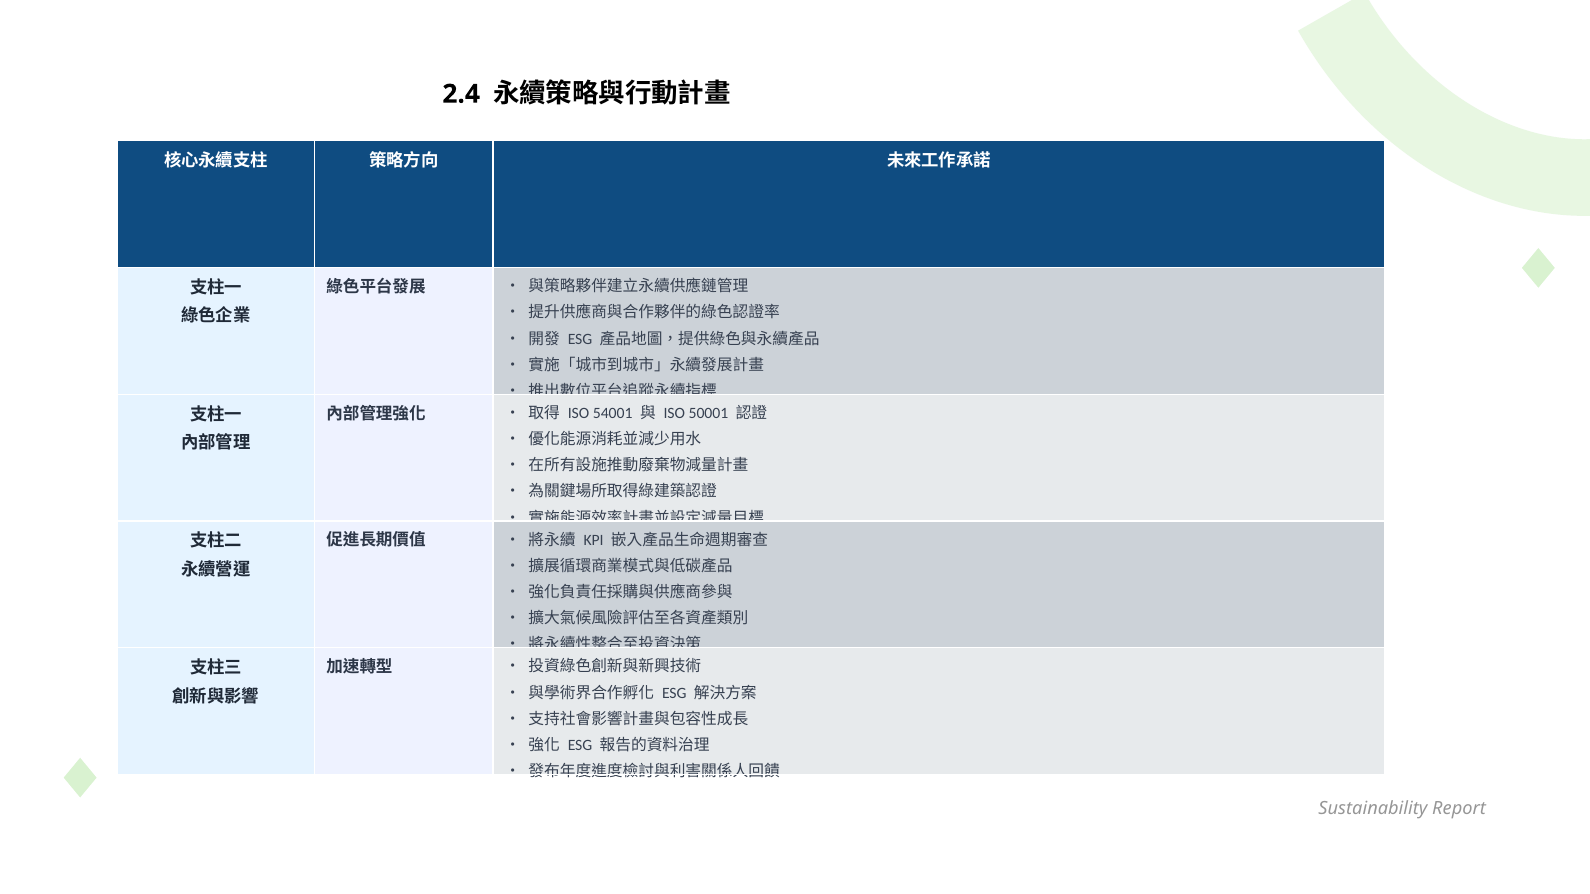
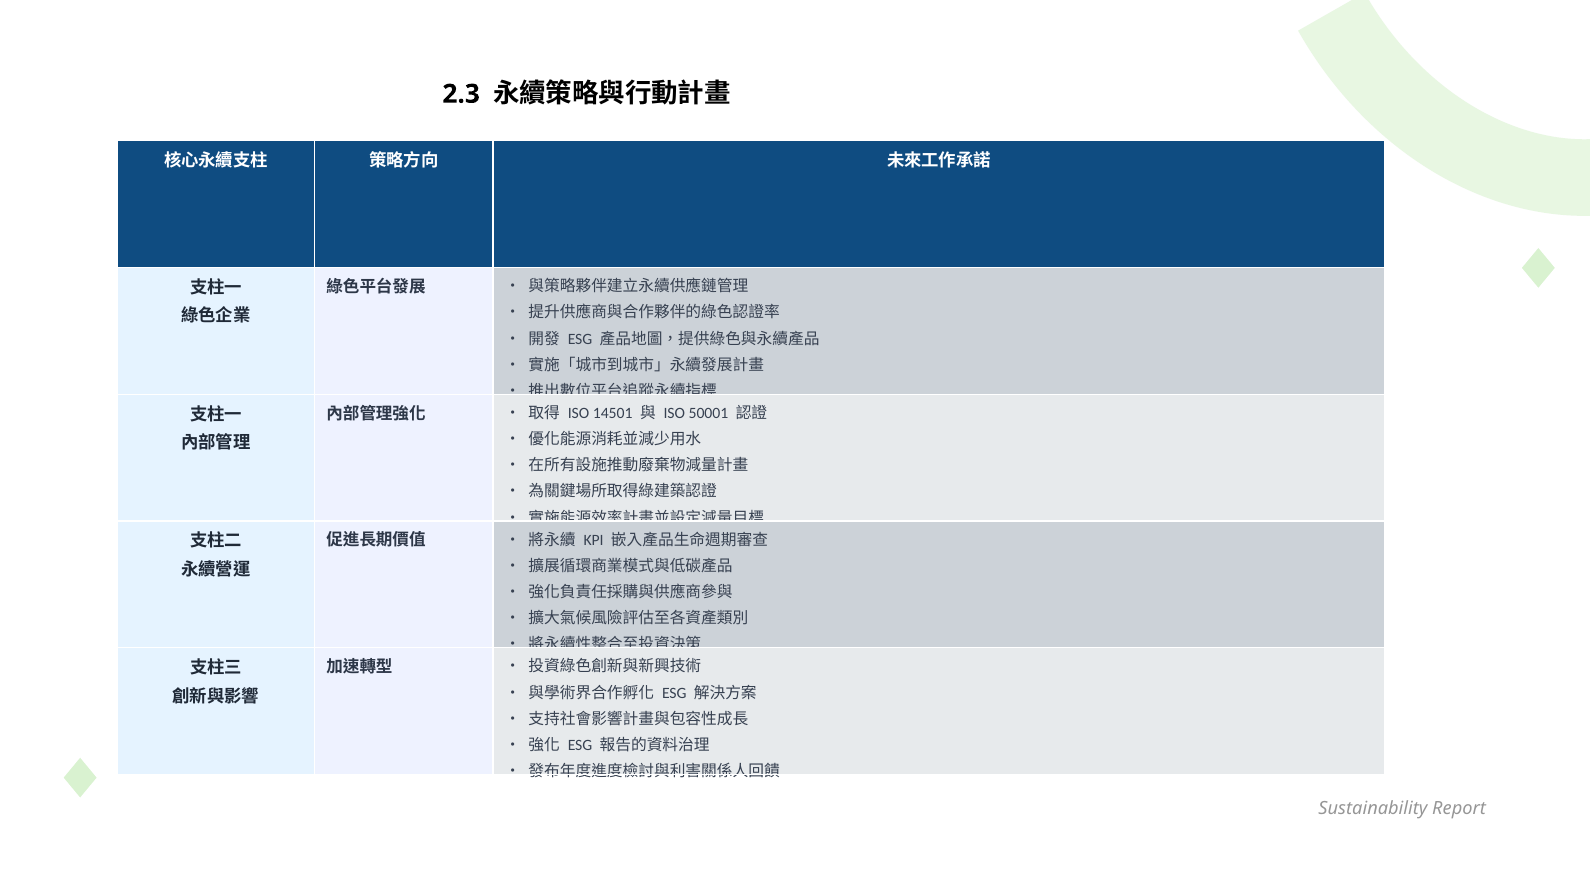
2.4: 2.4 -> 2.3 (461, 94)
54001: 54001 -> 14501 (613, 413)
